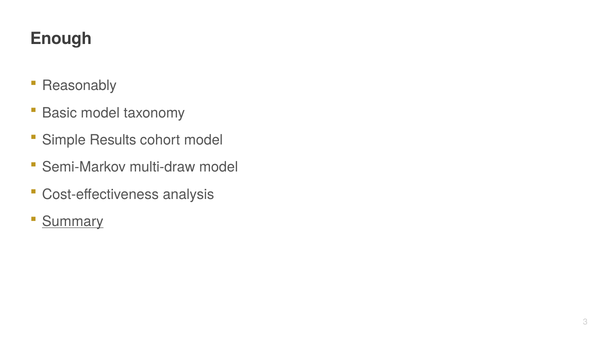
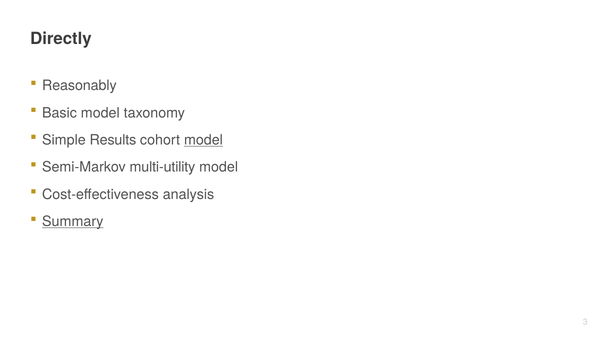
Enough: Enough -> Directly (61, 39)
model underline: none -> present (203, 140)
multi-draw: multi-draw -> multi-utility (162, 167)
